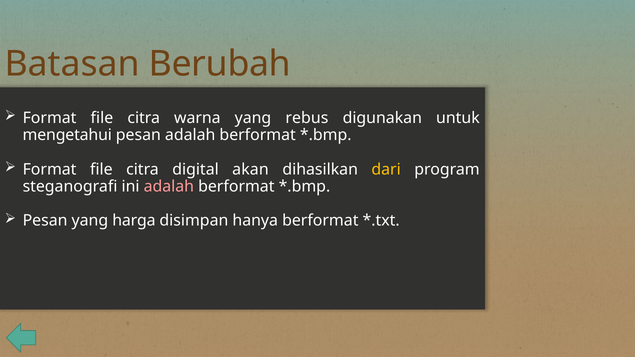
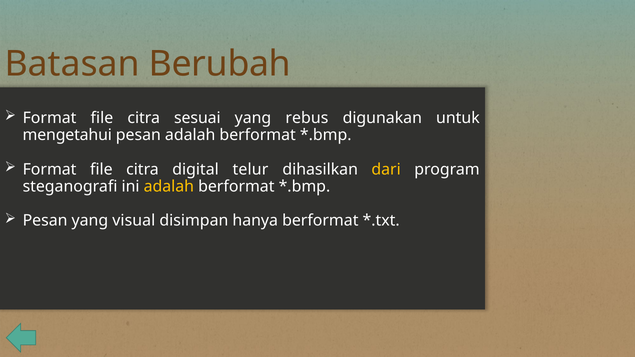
warna: warna -> sesuai (197, 118)
akan: akan -> telur (250, 169)
adalah colour: pink -> yellow (169, 187)
harga: harga -> visual (134, 221)
